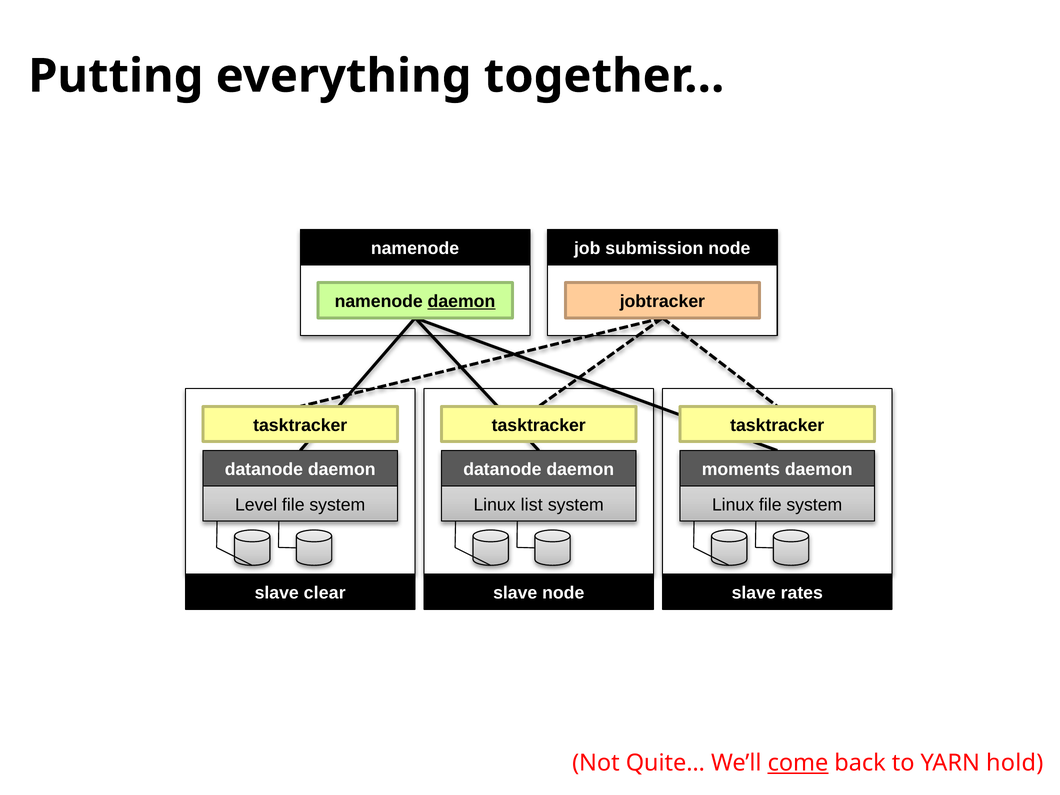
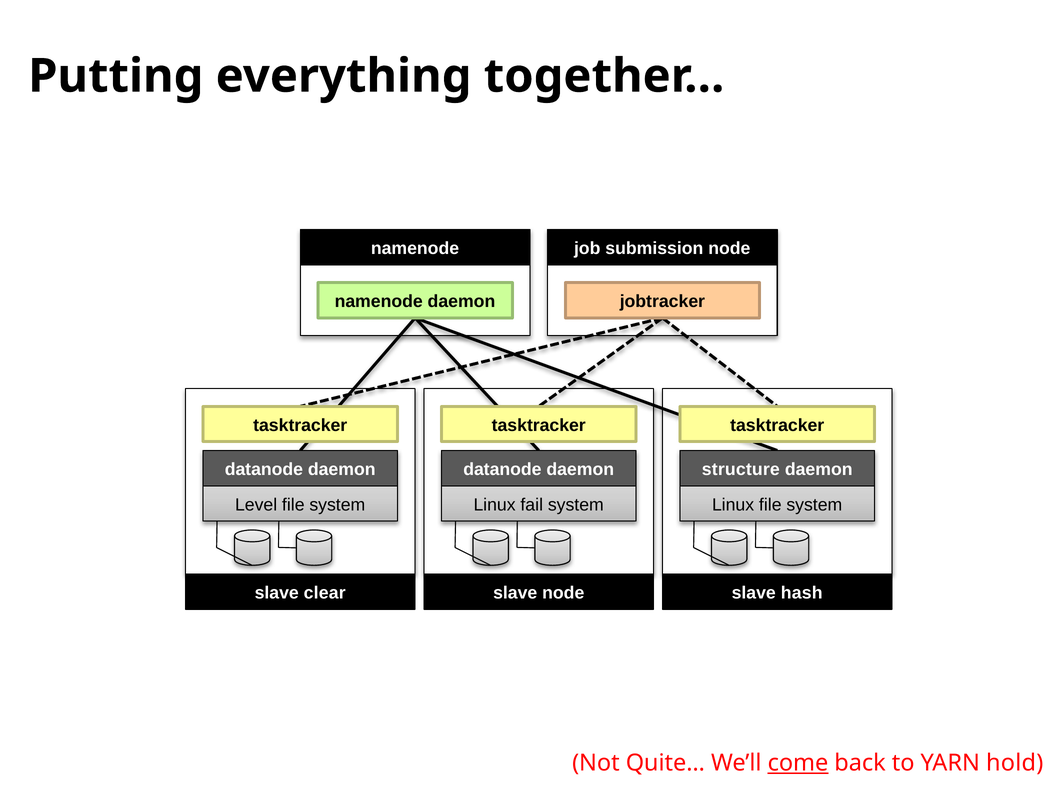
daemon underline: present -> none (461, 302)
moments: moments -> structure (741, 469)
list: list -> fail (532, 505)
rates: rates -> hash (802, 593)
